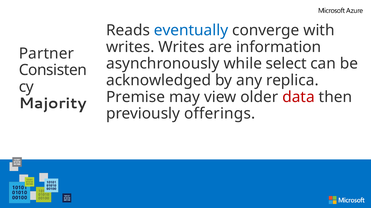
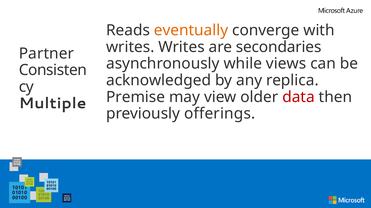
eventually colour: blue -> orange (191, 30)
information: information -> secondaries (279, 47)
select: select -> views (286, 64)
Majority: Majority -> Multiple (53, 104)
